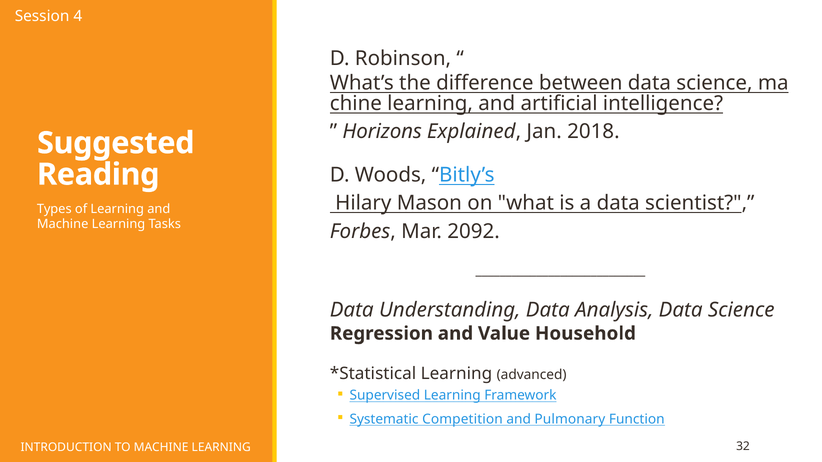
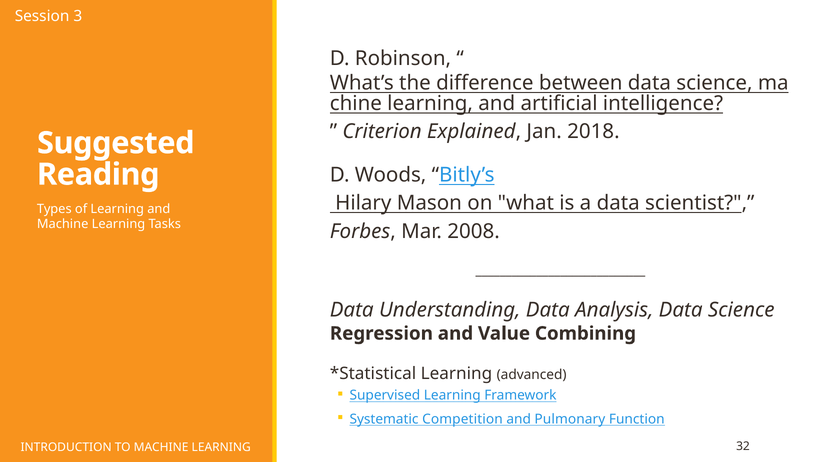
4: 4 -> 3 (78, 16)
Horizons: Horizons -> Criterion (382, 132)
2092: 2092 -> 2008 (474, 231)
Household: Household -> Combining (586, 334)
